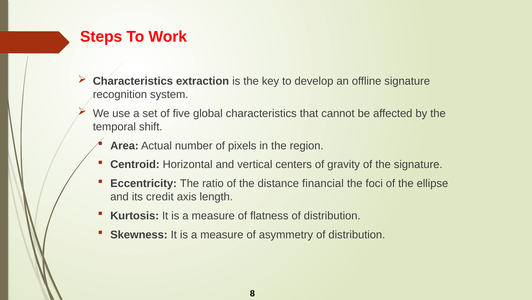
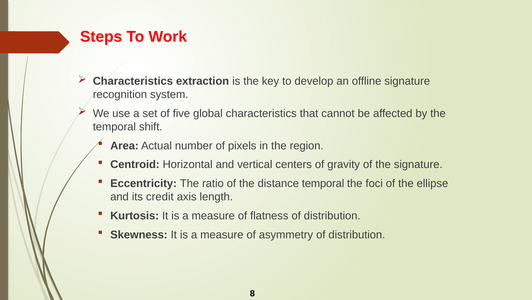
distance financial: financial -> temporal (323, 183)
